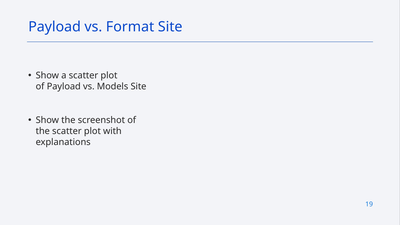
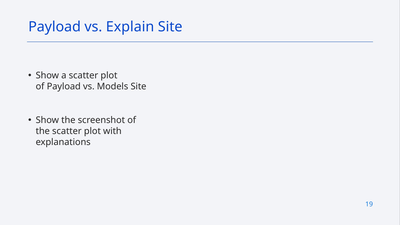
Format: Format -> Explain (130, 27)
